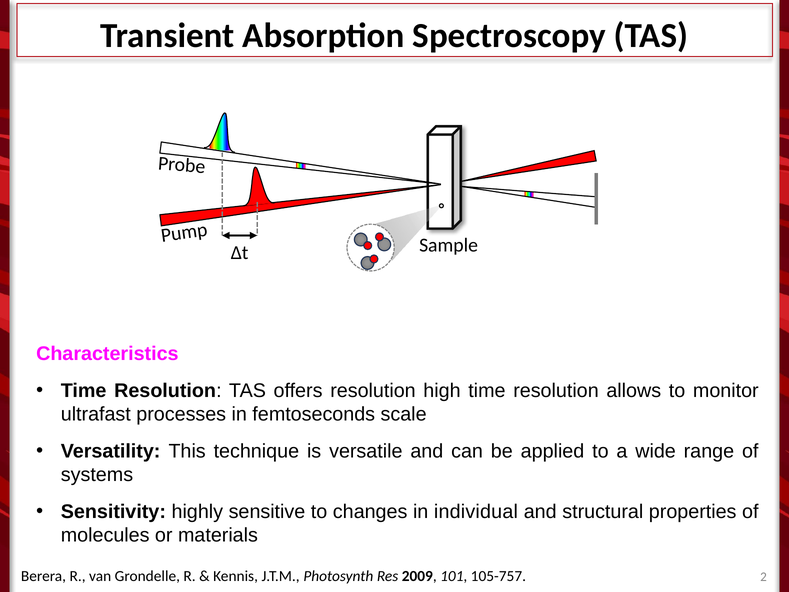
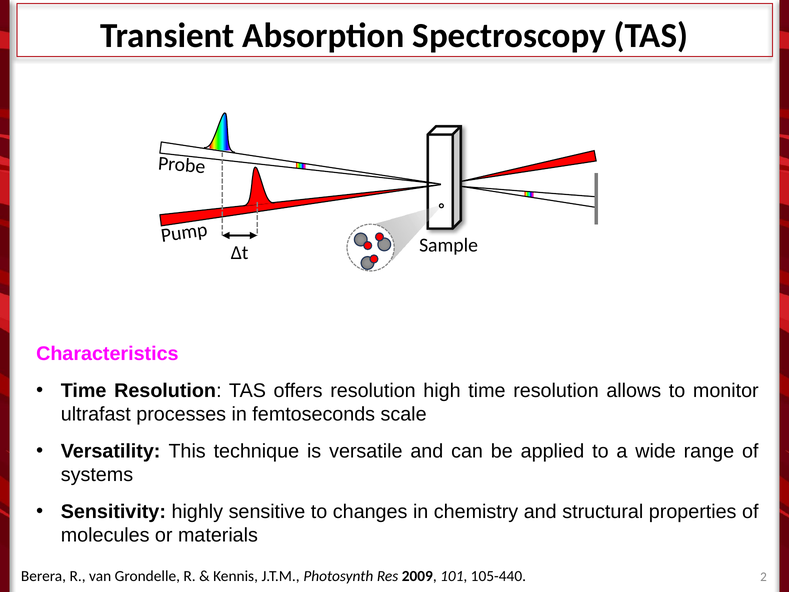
individual: individual -> chemistry (476, 512)
105-757: 105-757 -> 105-440 (498, 576)
